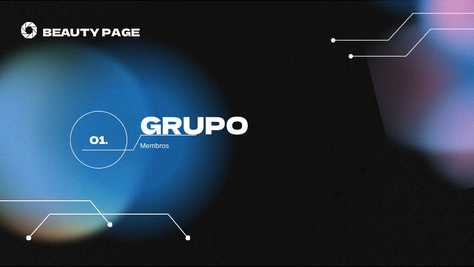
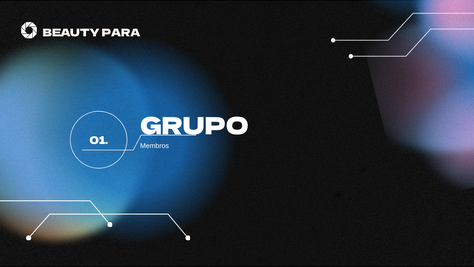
BEAUTY PAGE: PAGE -> PARA (121, 33)
